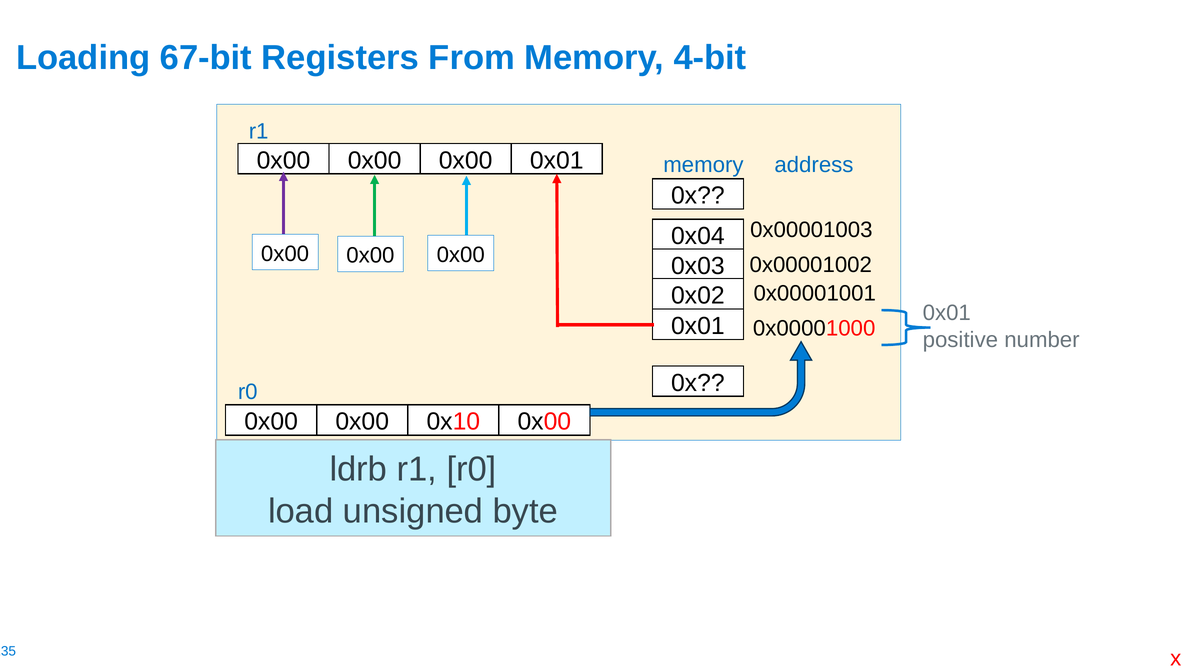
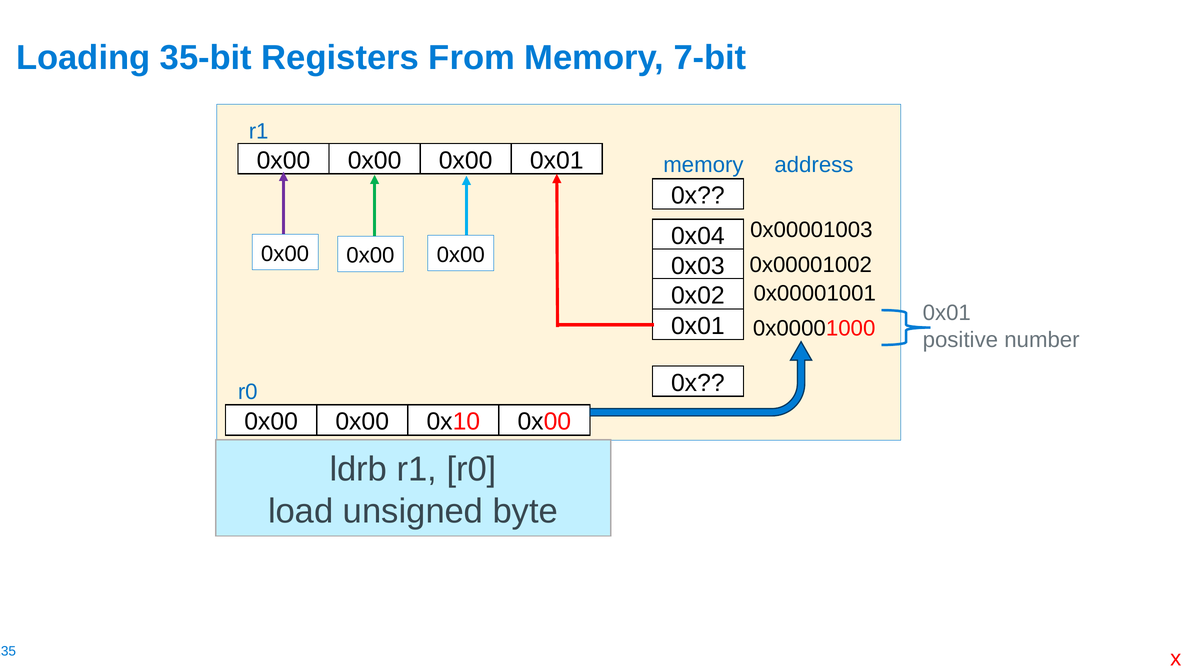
67-bit: 67-bit -> 35-bit (206, 58)
4-bit: 4-bit -> 7-bit (710, 58)
